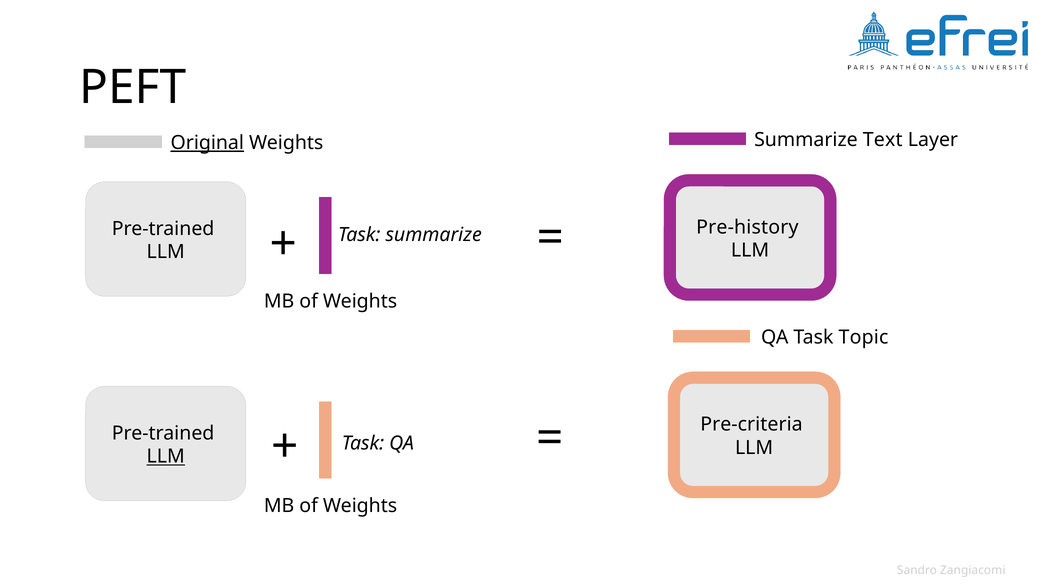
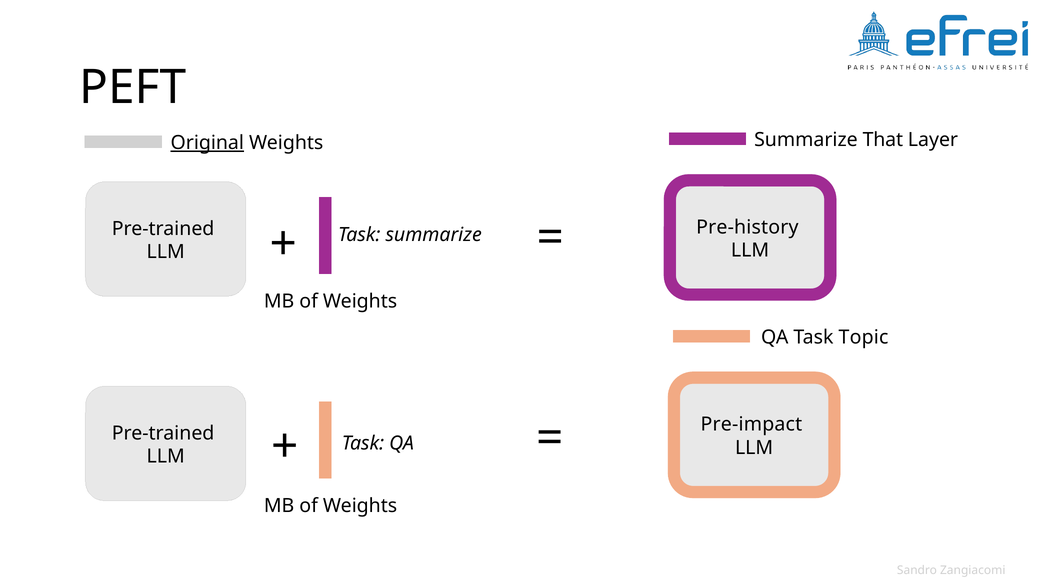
Text: Text -> That (883, 140)
Pre-criteria: Pre-criteria -> Pre-impact (751, 425)
LLM underline: present -> none (166, 457)
